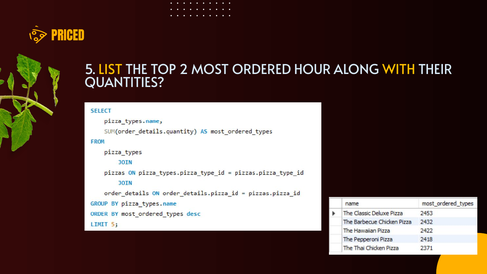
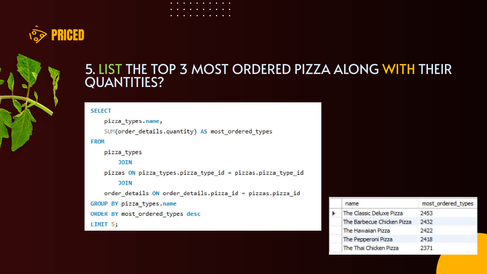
LIST colour: yellow -> light green (110, 70)
2: 2 -> 3 (184, 70)
HOUR: HOUR -> PIZZA (312, 70)
